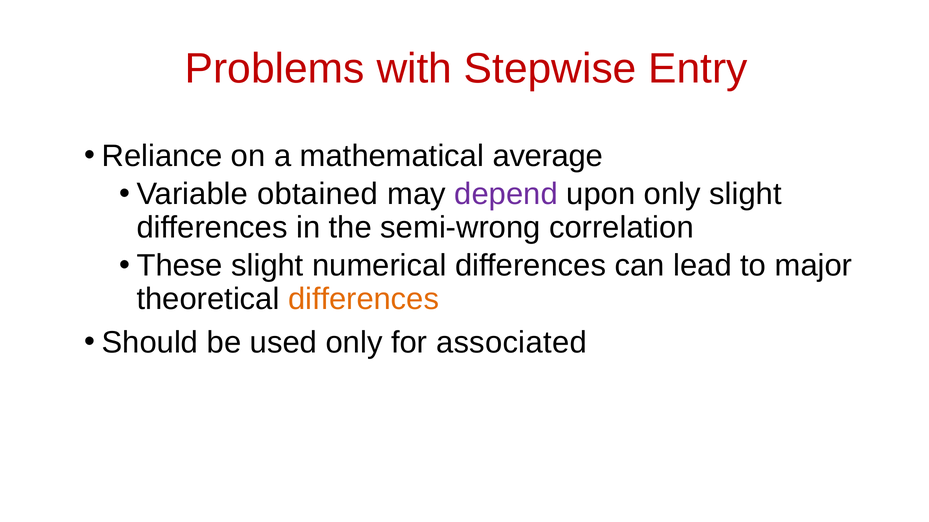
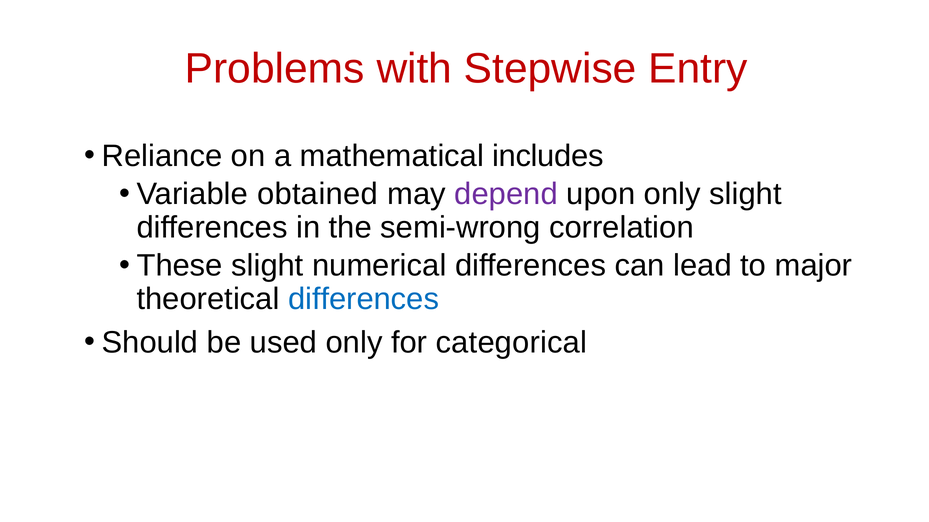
average: average -> includes (548, 156)
differences colour: orange -> blue (364, 300)
associated: associated -> categorical (511, 343)
